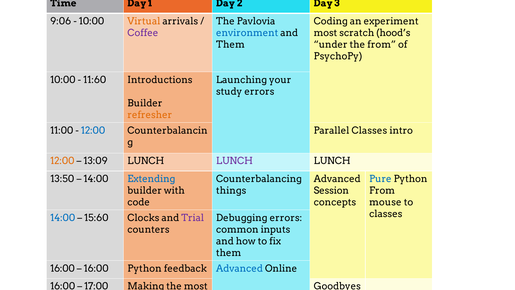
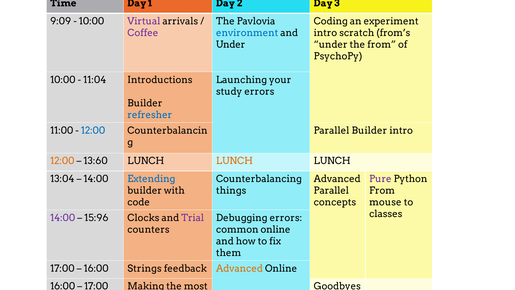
9:06: 9:06 -> 9:09 (61, 21)
Virtual colour: orange -> purple (144, 21)
most: most -> intro (325, 33)
hood’s: hood’s -> from’s (393, 33)
Them: Them -> Under (231, 45)
11:60: 11:60 -> 11:04 (95, 80)
refresher colour: orange -> blue (150, 115)
Parallel Classes: Classes -> Builder (369, 130)
13:09: 13:09 -> 13:60 (96, 161)
LUNCH colour: purple -> orange (234, 161)
13:50: 13:50 -> 13:04 (62, 179)
Pure colour: blue -> purple (380, 179)
Session: Session -> Parallel (331, 190)
14:00 colour: blue -> purple (63, 218)
15:60: 15:60 -> 15:96 (96, 218)
common inputs: inputs -> online (276, 229)
16:00: 16:00 -> 17:00 (62, 268)
16:00 Python: Python -> Strings (145, 268)
Advanced colour: blue -> orange (239, 268)
